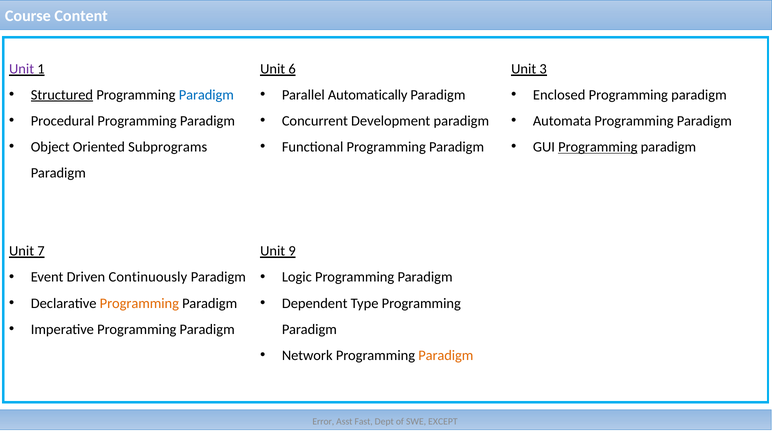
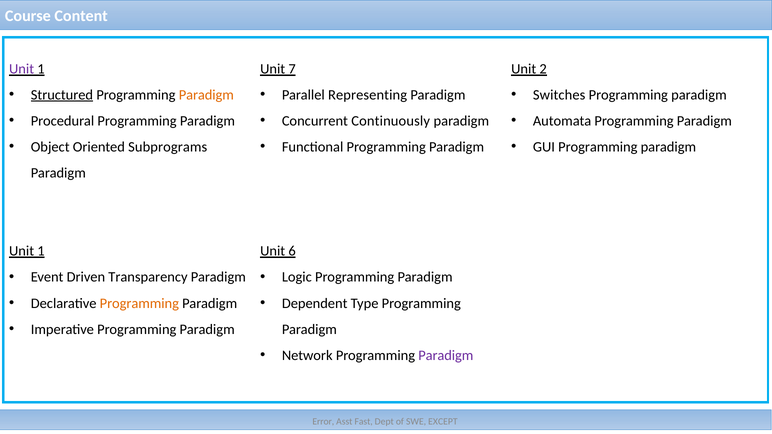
6: 6 -> 7 (292, 69)
3: 3 -> 2 (543, 69)
Paradigm colour: blue -> orange (206, 95)
Automatically: Automatically -> Representing (368, 95)
Enclosed: Enclosed -> Switches (559, 95)
Development: Development -> Continuously (391, 121)
Programming underline: present -> none (598, 147)
7: 7 -> 1 (41, 251)
9: 9 -> 6 (292, 251)
Continuously: Continuously -> Transparency (148, 277)
Paradigm colour: orange -> purple (446, 356)
